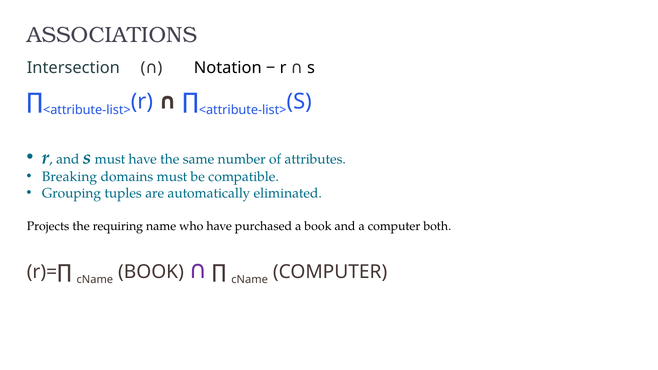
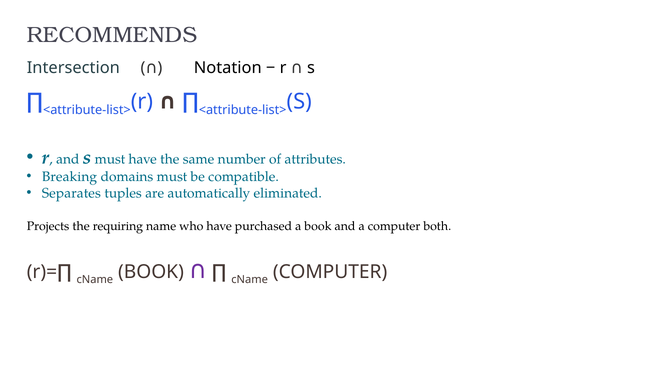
ASSOCIATIONS: ASSOCIATIONS -> RECOMMENDS (112, 35)
Grouping: Grouping -> Separates (71, 193)
